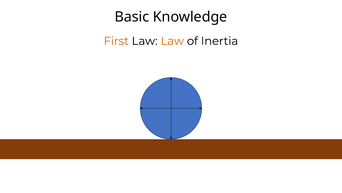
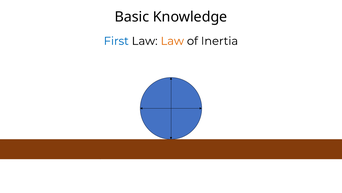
First colour: orange -> blue (116, 41)
